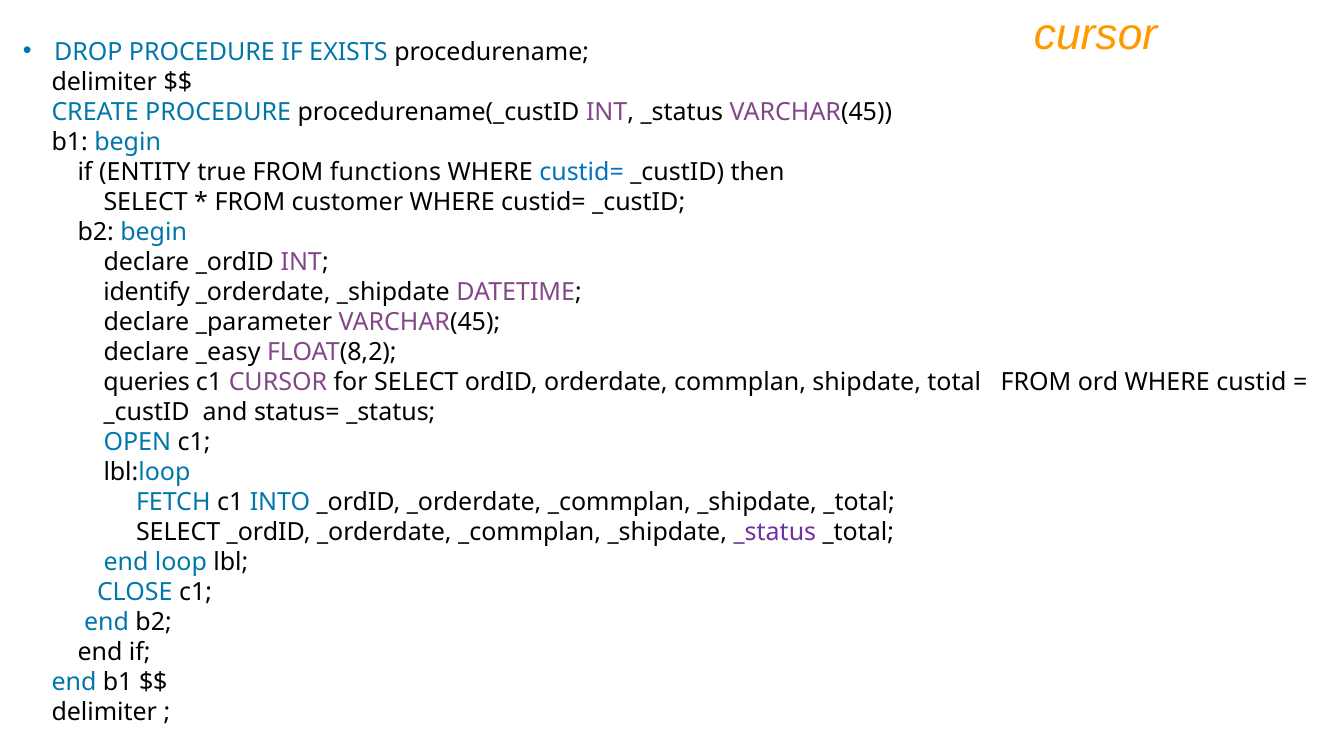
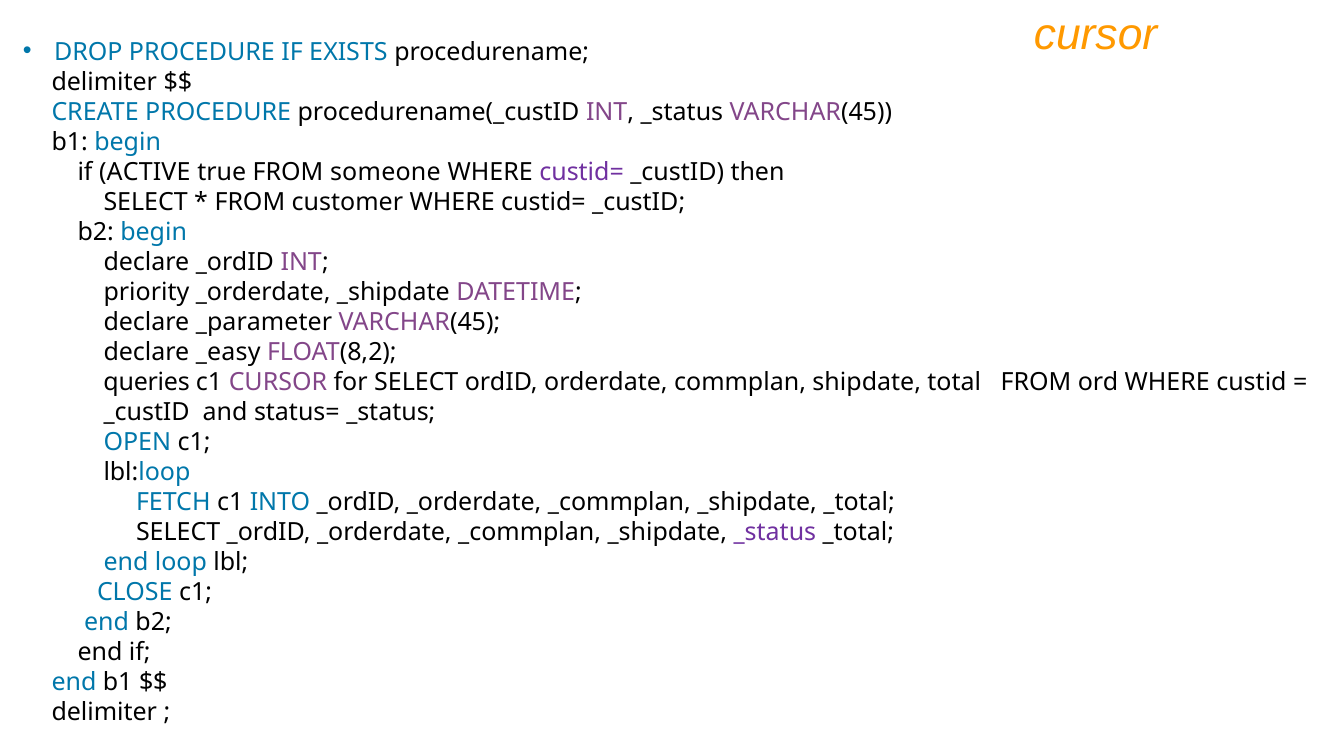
ENTITY: ENTITY -> ACTIVE (145, 172)
functions: functions -> someone (385, 172)
custid= colour: blue -> purple (582, 172)
identify: identify -> priority (146, 292)
